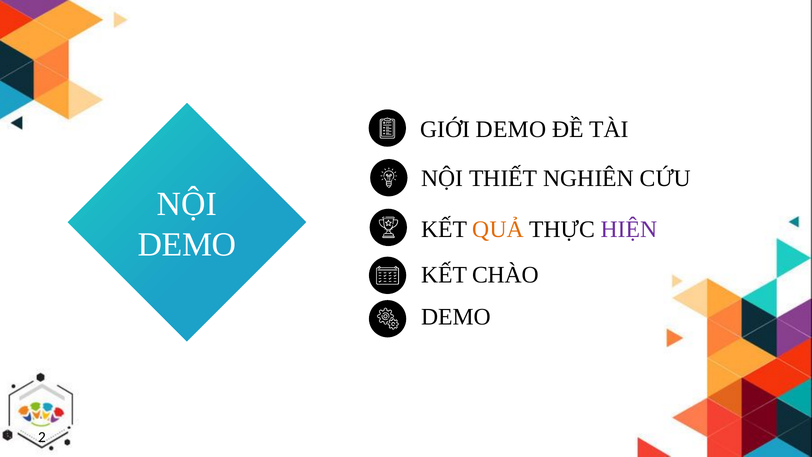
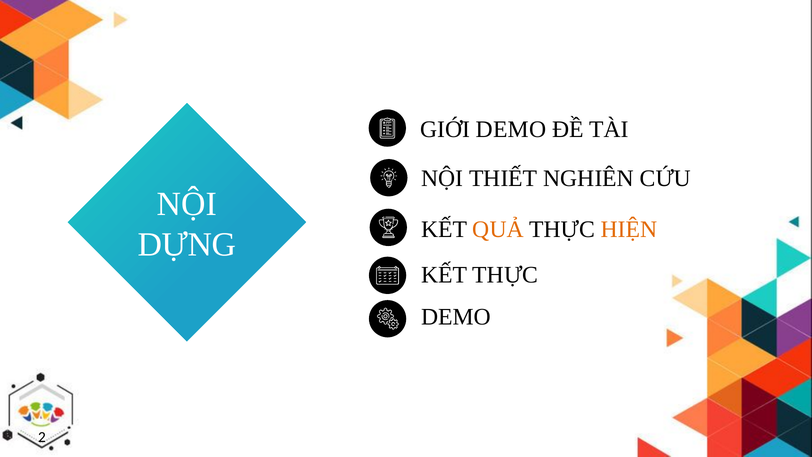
HIỆN colour: purple -> orange (629, 229)
DEMO: DEMO -> DỰNG (187, 245)
CHÀO: CHÀO -> THỰC (505, 275)
